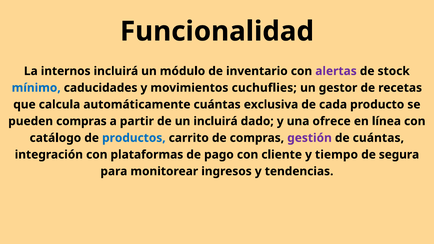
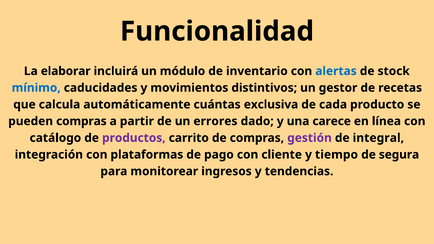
internos: internos -> elaborar (66, 71)
alertas colour: purple -> blue (336, 71)
cuchuflies: cuchuflies -> distintivos (264, 88)
un incluirá: incluirá -> errores (215, 121)
ofrece: ofrece -> carece (332, 121)
productos colour: blue -> purple (134, 138)
de cuántas: cuántas -> integral (378, 138)
